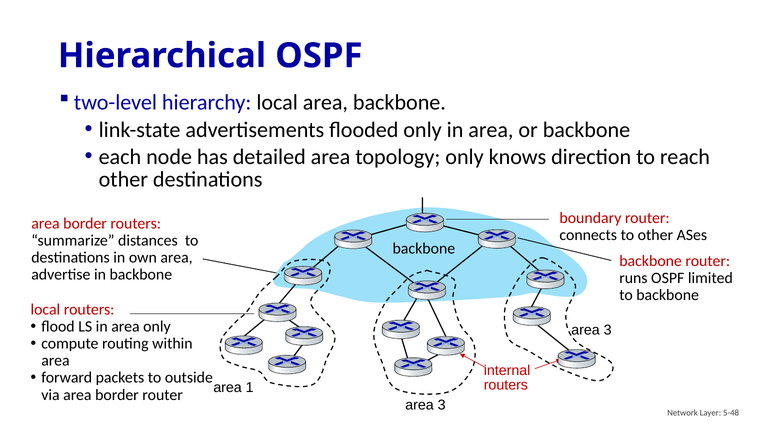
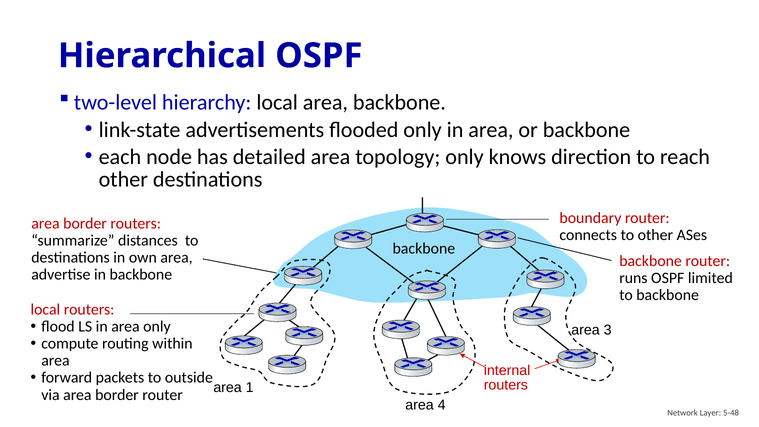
3: 3 -> 4 (442, 405)
